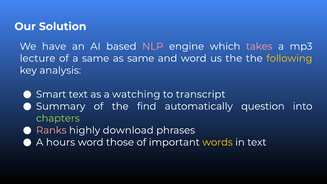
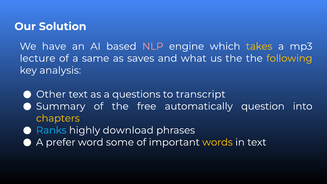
takes colour: pink -> yellow (259, 46)
as same: same -> saves (141, 58)
and word: word -> what (194, 58)
Smart: Smart -> Other (51, 94)
watching: watching -> questions (136, 94)
find: find -> free (147, 106)
chapters colour: light green -> yellow (58, 118)
Ranks colour: pink -> light blue (51, 130)
hours: hours -> prefer (61, 142)
those: those -> some (120, 142)
